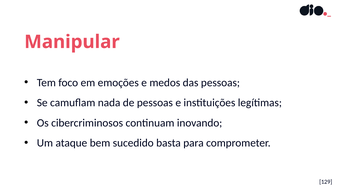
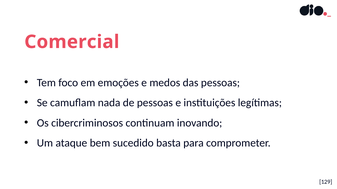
Manipular: Manipular -> Comercial (72, 42)
